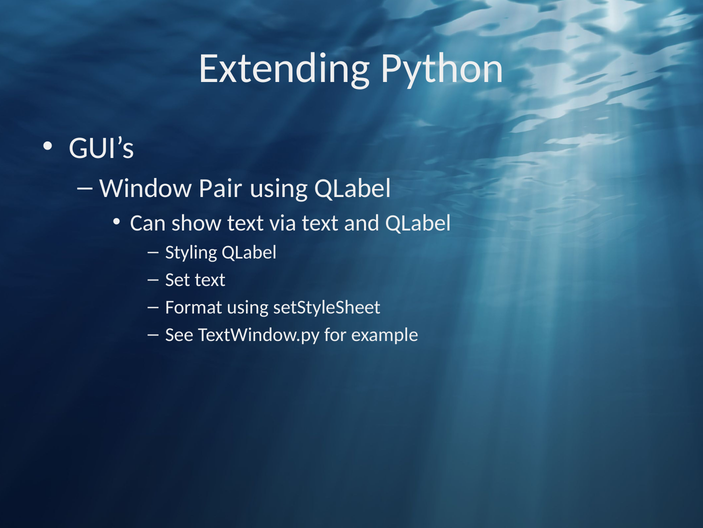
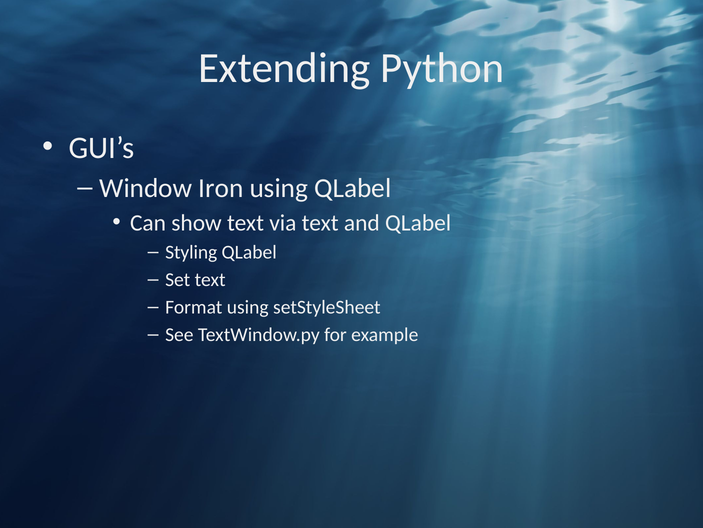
Pair: Pair -> Iron (221, 188)
